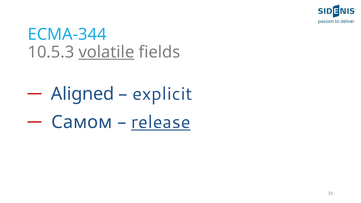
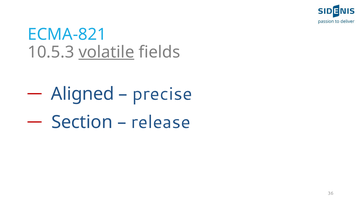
ECMA-344: ECMA-344 -> ECMA-821 (67, 34)
explicit: explicit -> precise (162, 94)
Самом: Самом -> Section (82, 122)
release underline: present -> none (161, 122)
